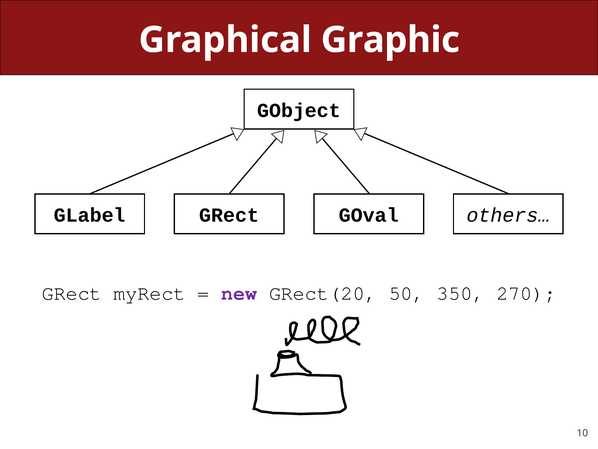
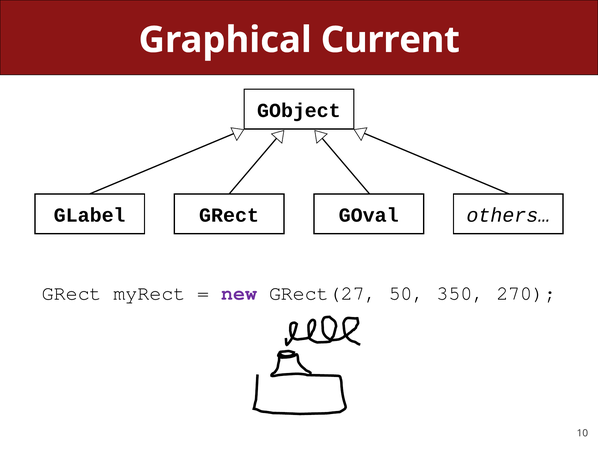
Graphic: Graphic -> Current (390, 40)
GRect(20: GRect(20 -> GRect(27 (323, 293)
